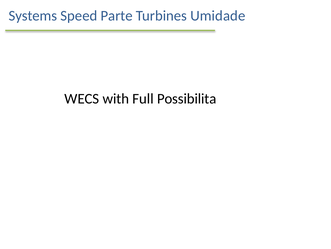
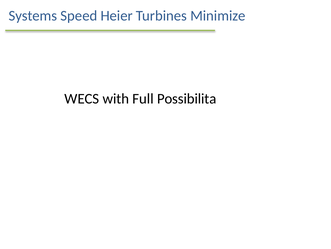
Parte: Parte -> Heier (117, 16)
Umidade: Umidade -> Minimize (218, 16)
